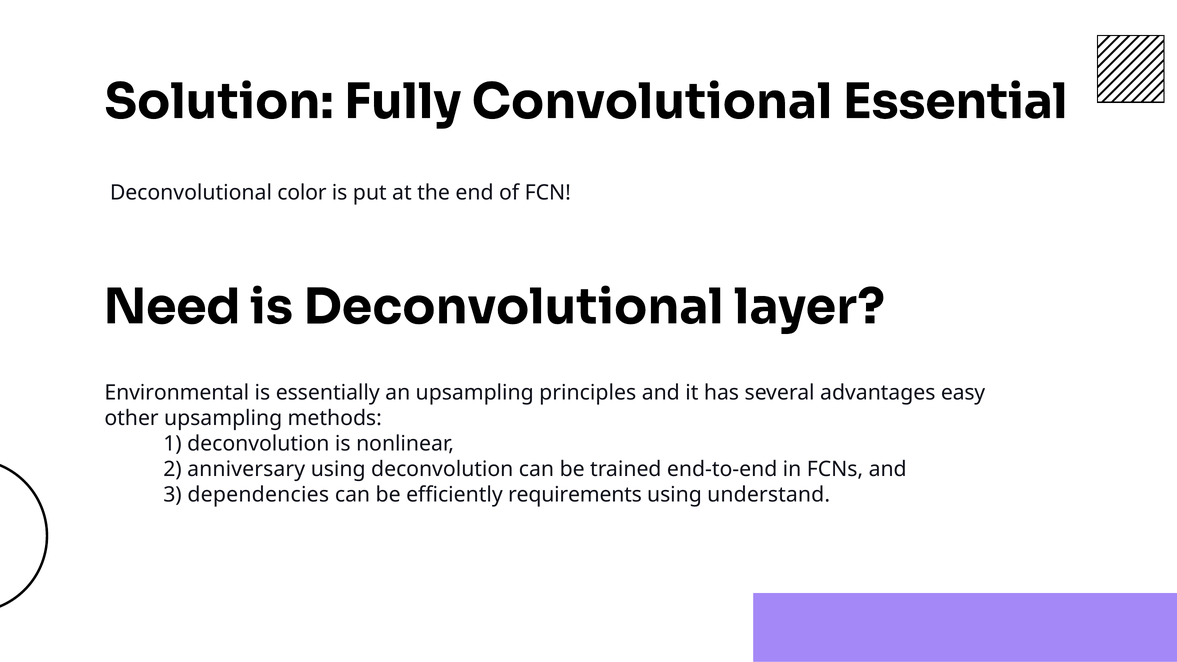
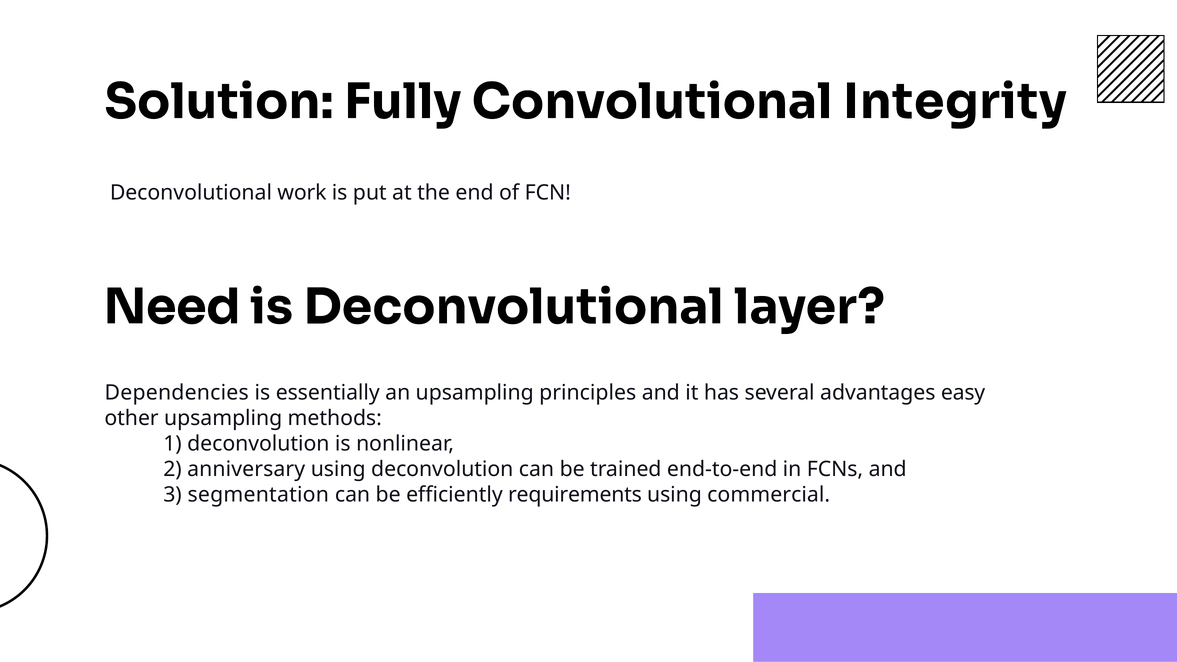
Essential: Essential -> Integrity (955, 102)
color: color -> work (302, 193)
Environmental: Environmental -> Dependencies (177, 393)
dependencies: dependencies -> segmentation (258, 495)
understand: understand -> commercial (769, 495)
